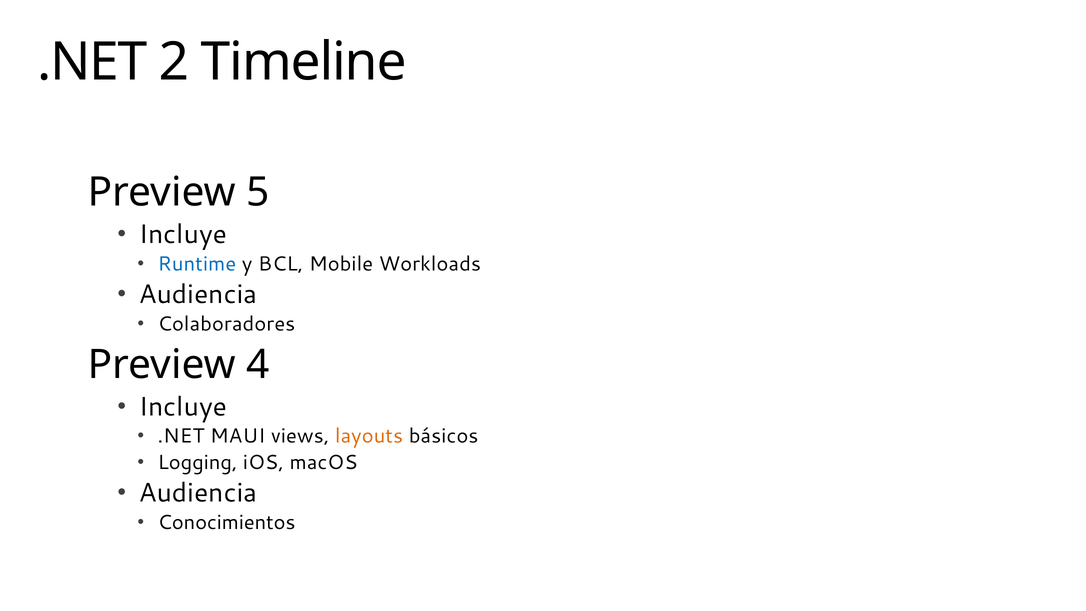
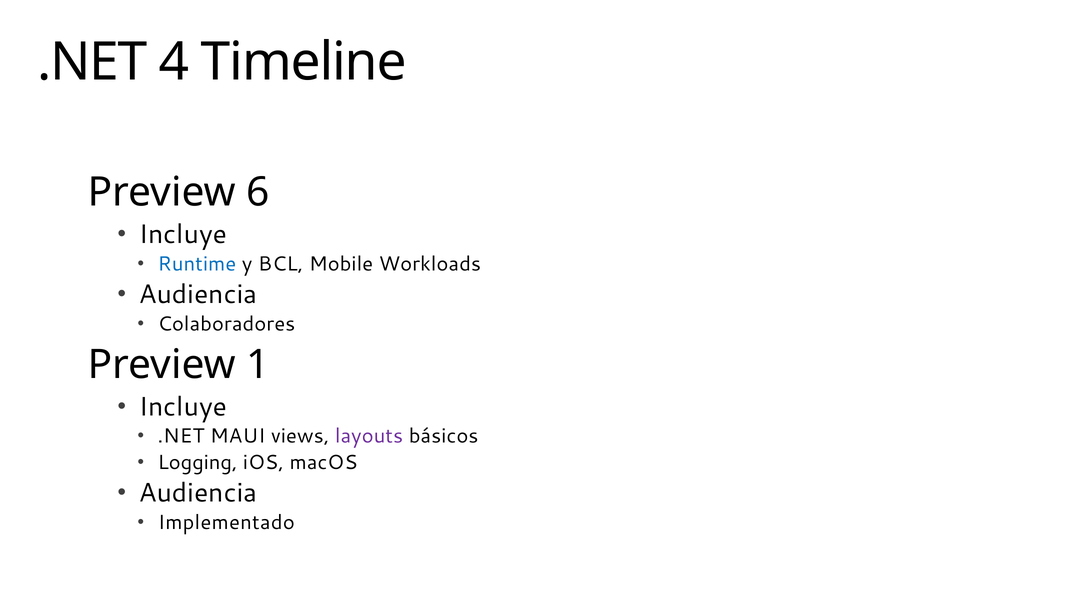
2: 2 -> 4 (174, 62)
5: 5 -> 6 (258, 192)
4: 4 -> 1 (258, 365)
layouts colour: orange -> purple (369, 436)
Conocimientos: Conocimientos -> Implementado (226, 522)
